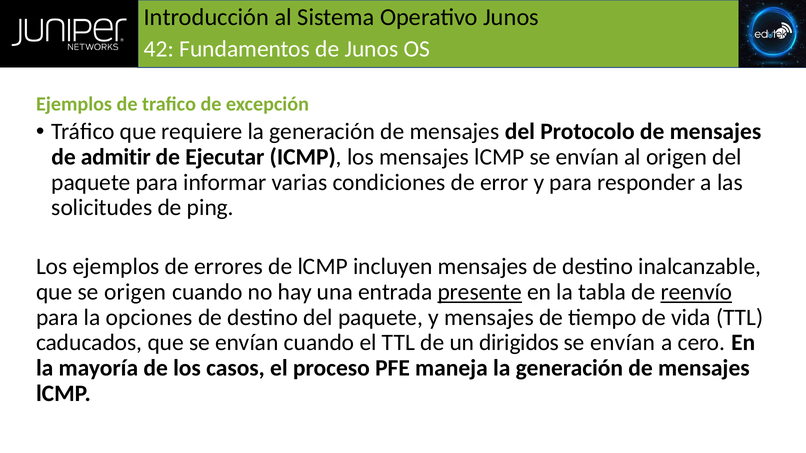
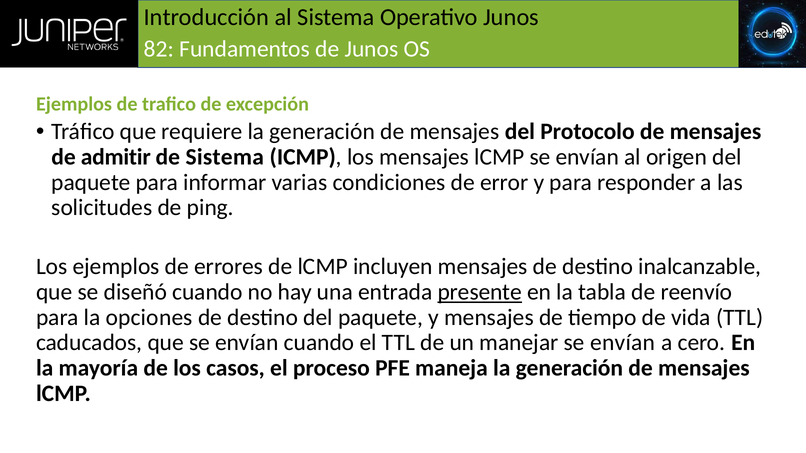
42: 42 -> 82 (159, 49)
de Ejecutar: Ejecutar -> Sistema (225, 157)
se origen: origen -> diseñó (135, 292)
reenvío underline: present -> none (696, 292)
dirigidos: dirigidos -> manejar (519, 343)
